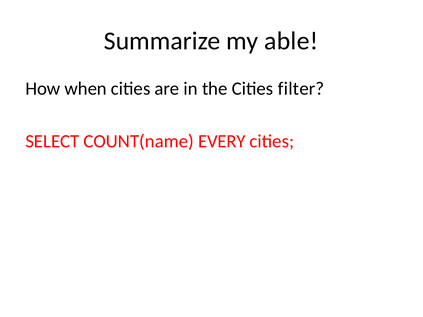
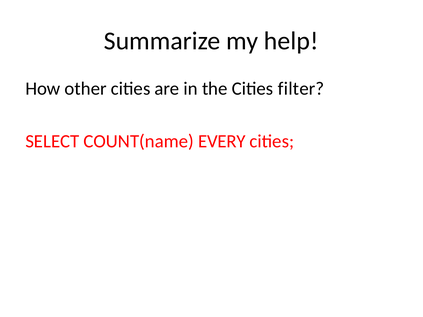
able: able -> help (291, 41)
when: when -> other (86, 89)
